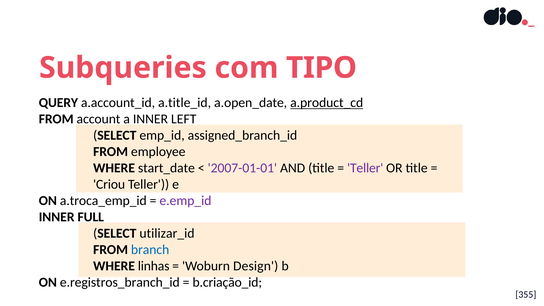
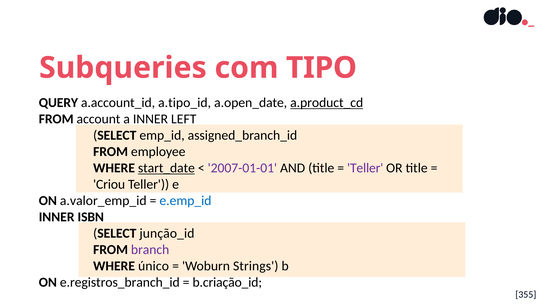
a.title_id: a.title_id -> a.tipo_id (185, 103)
start_date underline: none -> present (166, 168)
a.troca_emp_id: a.troca_emp_id -> a.valor_emp_id (103, 201)
e.emp_id colour: purple -> blue (185, 201)
FULL: FULL -> ISBN (91, 217)
utilizar_id: utilizar_id -> junção_id (167, 233)
branch colour: blue -> purple (150, 250)
linhas: linhas -> único (154, 266)
Design: Design -> Strings (256, 266)
